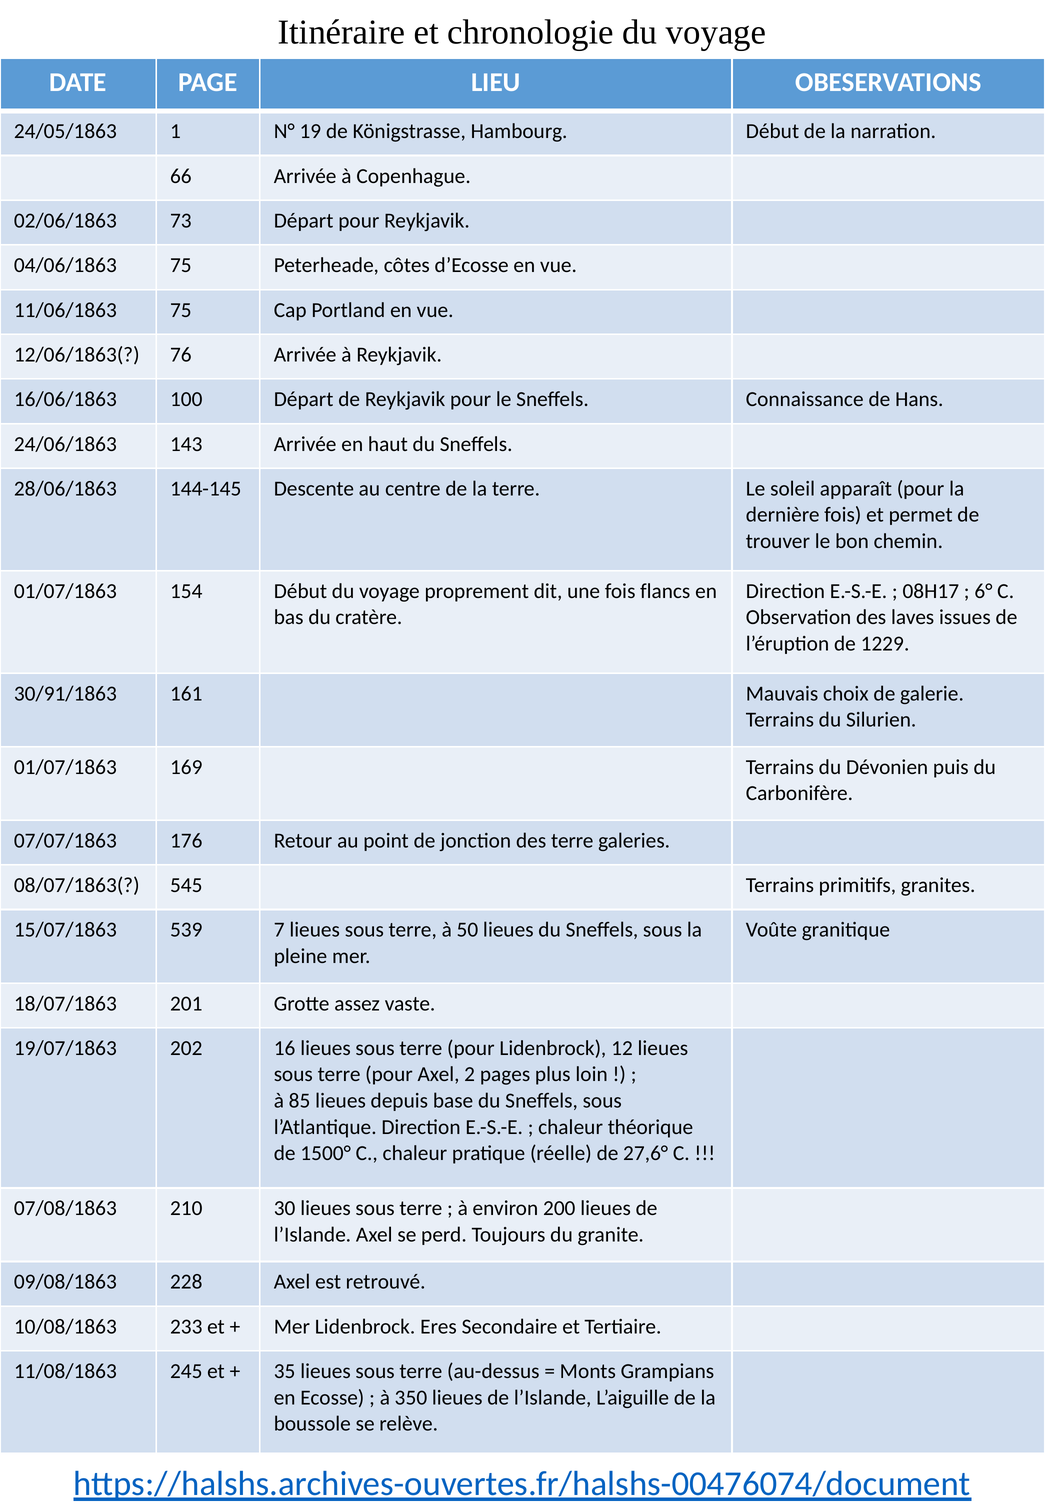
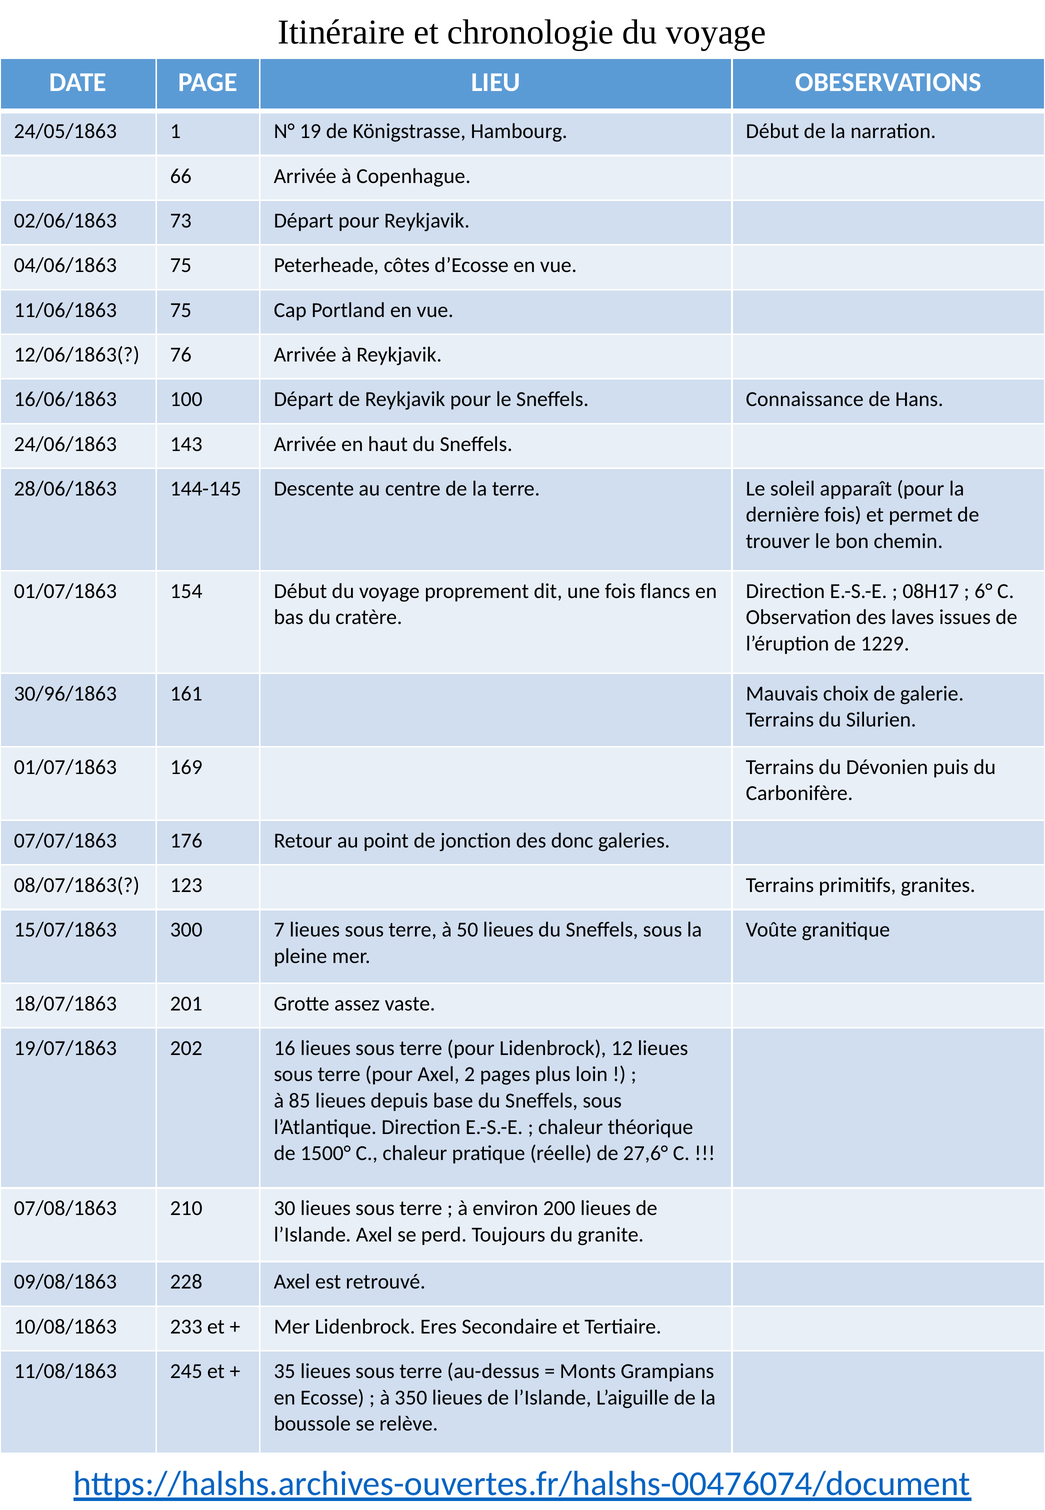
30/91/1863: 30/91/1863 -> 30/96/1863 (65, 693)
des terre: terre -> donc (572, 840)
545: 545 -> 123 (186, 885)
539: 539 -> 300 (186, 930)
